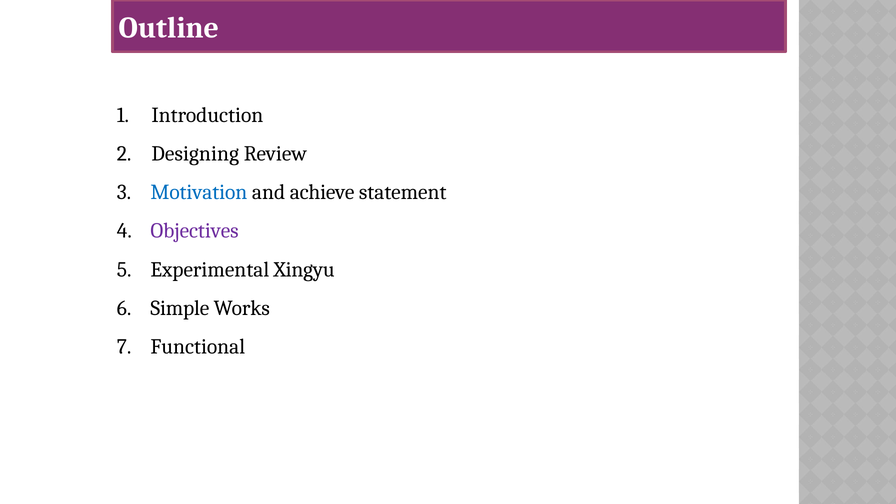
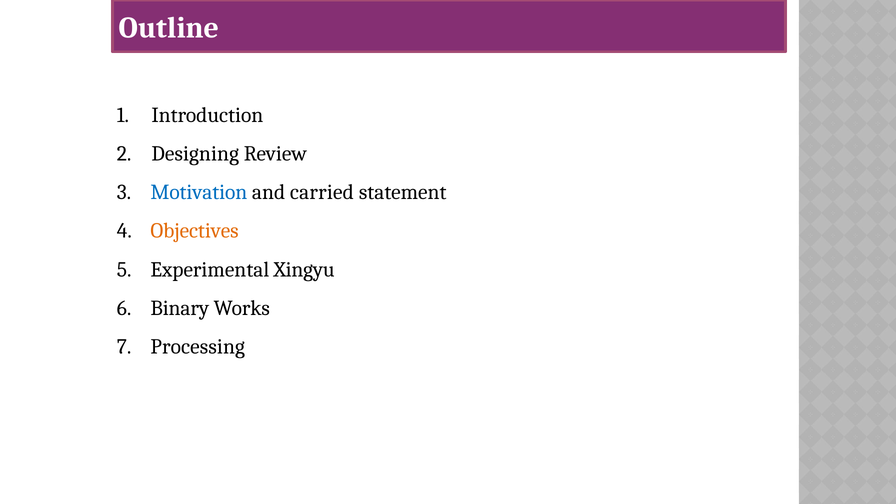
achieve: achieve -> carried (322, 192)
Objectives colour: purple -> orange (194, 231)
Simple: Simple -> Binary (180, 308)
Functional: Functional -> Processing (198, 347)
